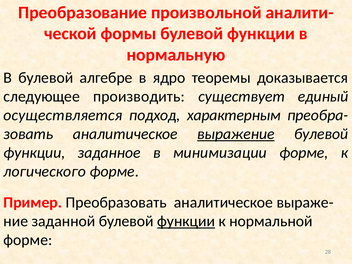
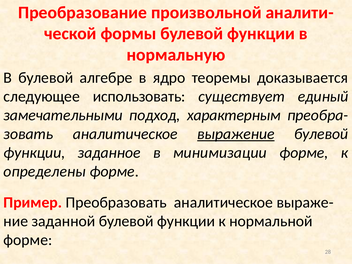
производить: производить -> использовать (139, 96)
осуществляется: осуществляется -> замечательными (63, 115)
логического: логического -> определены (45, 172)
функции underline: present -> none (186, 221)
